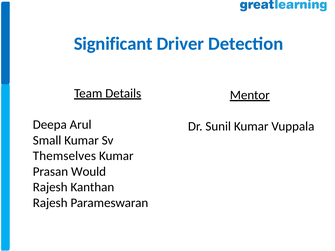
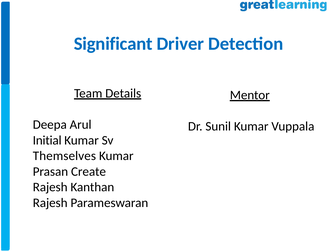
Small: Small -> Initial (47, 140)
Would: Would -> Create (89, 172)
